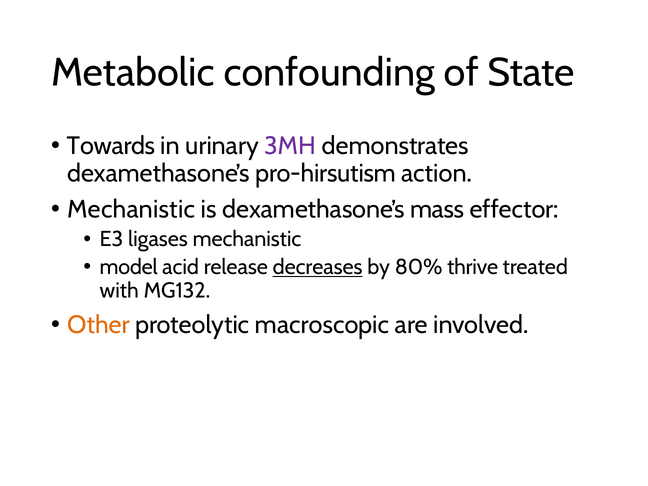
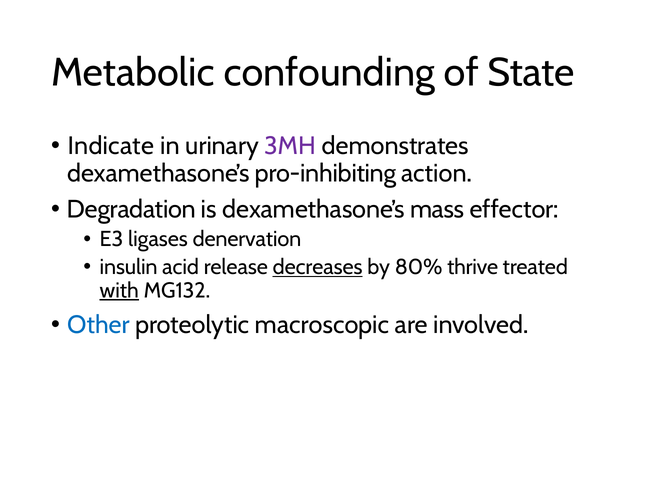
Towards: Towards -> Indicate (111, 146)
pro-hirsutism: pro-hirsutism -> pro-inhibiting (326, 173)
Mechanistic: Mechanistic -> Degradation (131, 210)
ligases mechanistic: mechanistic -> denervation (247, 239)
model: model -> insulin (129, 267)
with underline: none -> present (119, 290)
Other colour: orange -> blue (98, 325)
